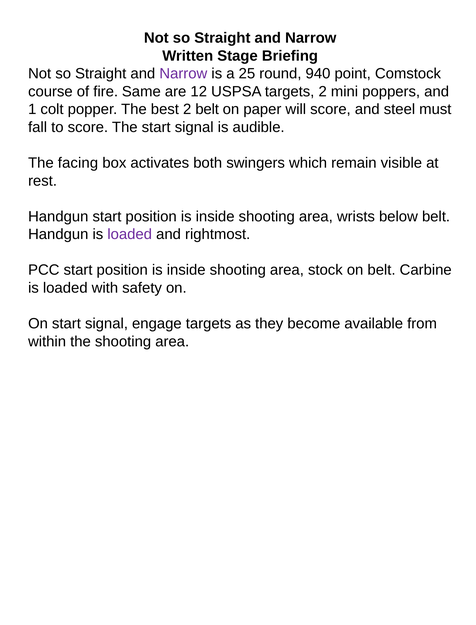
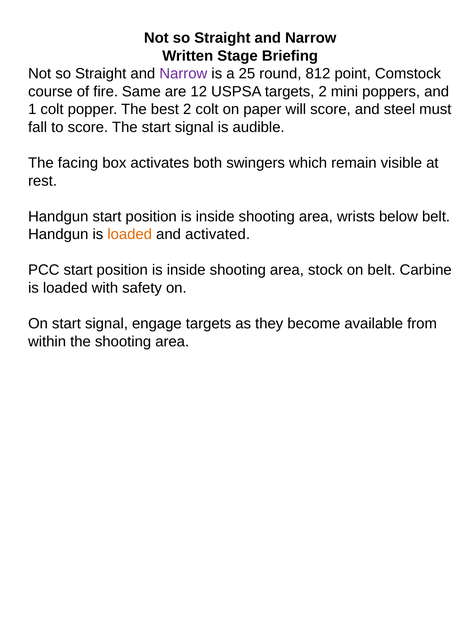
940: 940 -> 812 (318, 74)
2 belt: belt -> colt (207, 109)
loaded colour: purple -> orange (130, 234)
rightmost: rightmost -> activated (218, 234)
